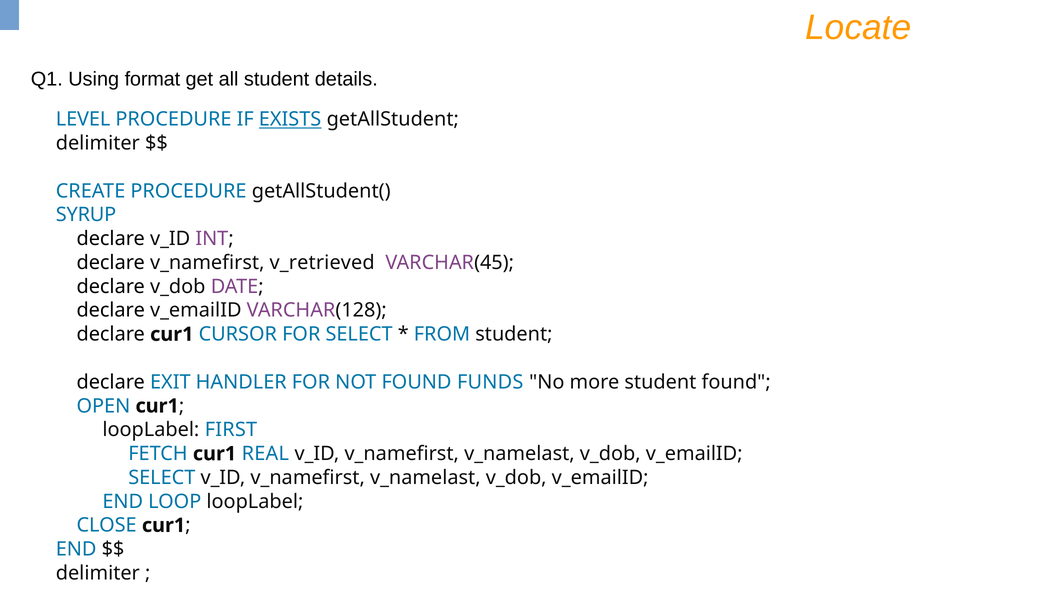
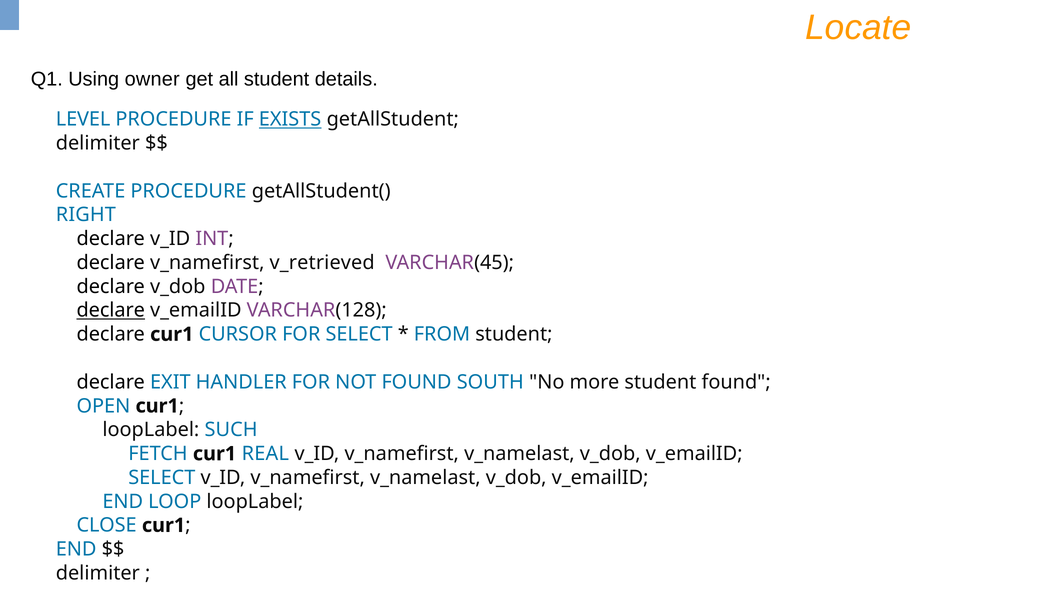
format: format -> owner (152, 79)
SYRUP: SYRUP -> RIGHT (86, 215)
declare underline: none -> present (111, 311)
FUNDS: FUNDS -> SOUTH (490, 382)
FIRST: FIRST -> SUCH (231, 430)
